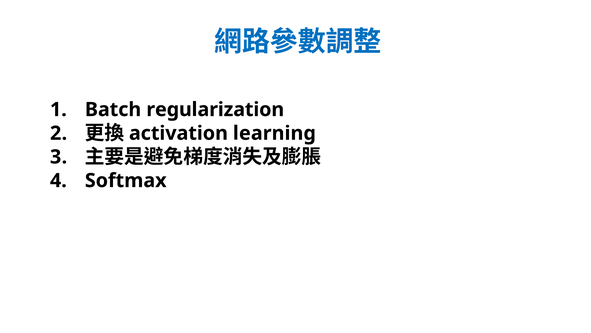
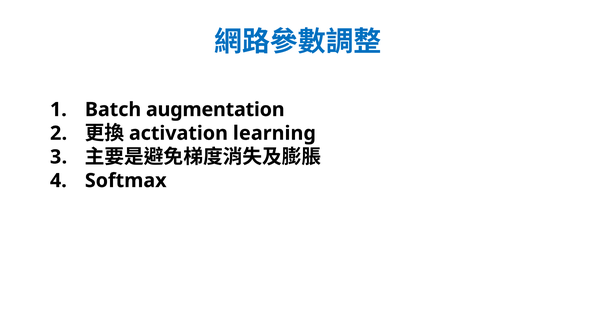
regularization: regularization -> augmentation (215, 109)
